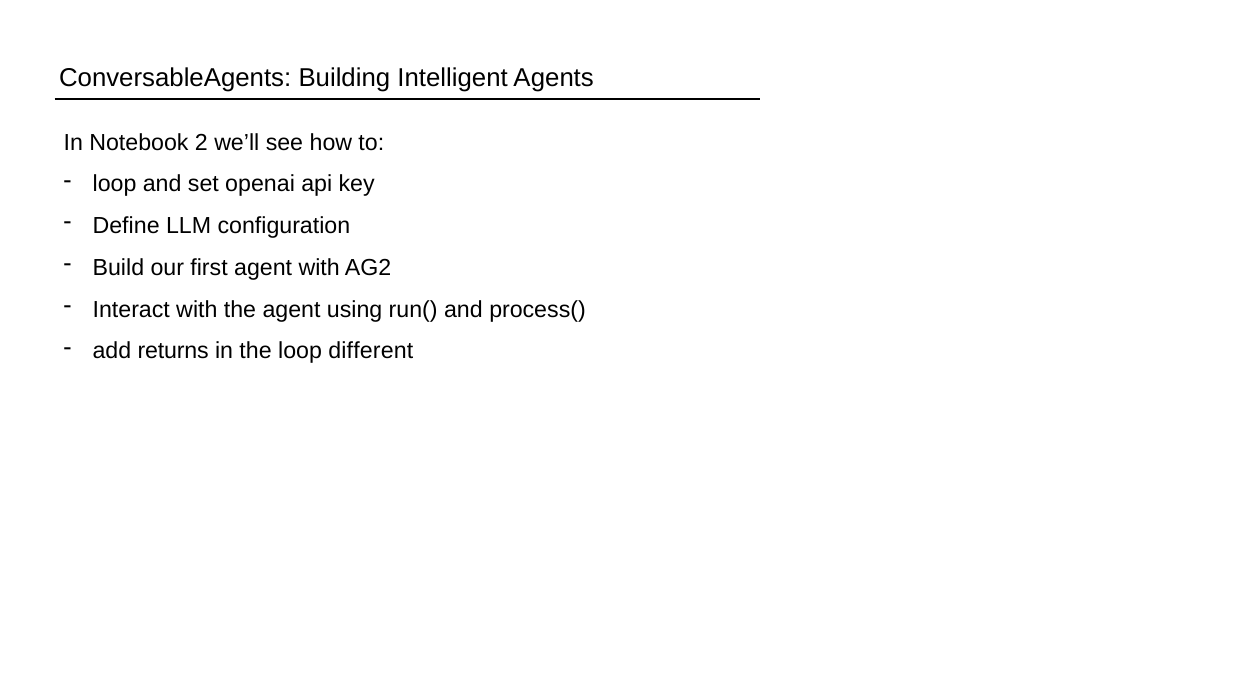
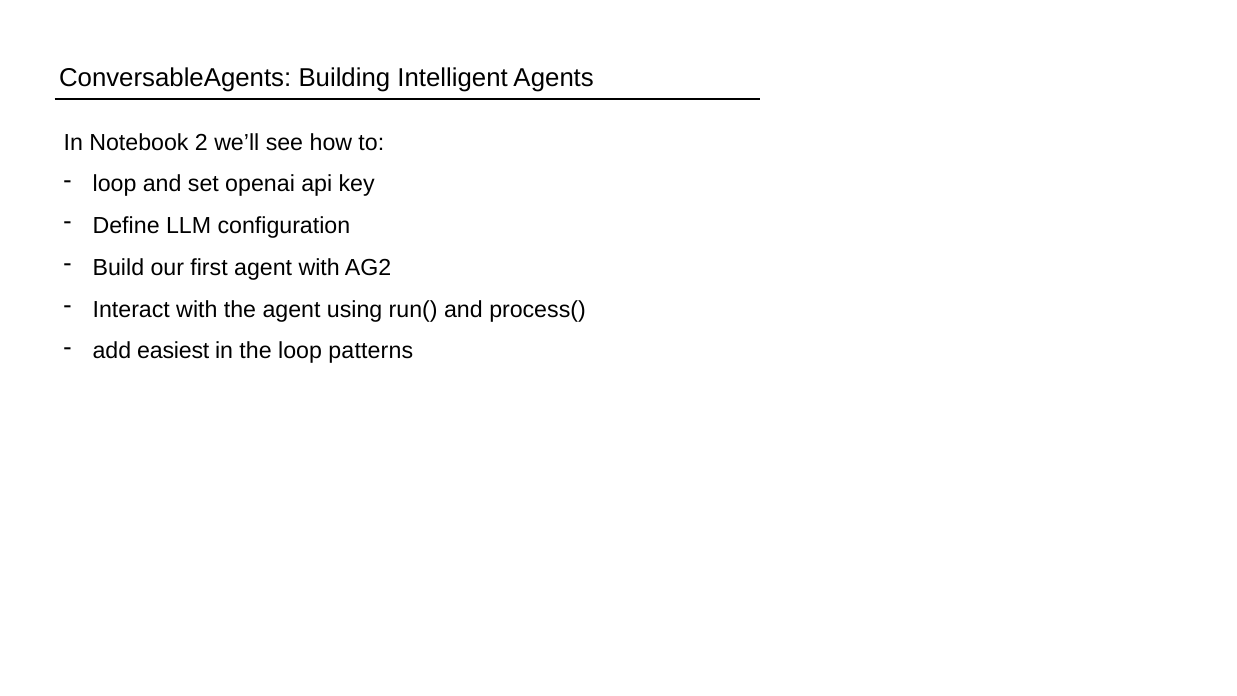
returns: returns -> easiest (173, 351)
different: different -> patterns (371, 351)
